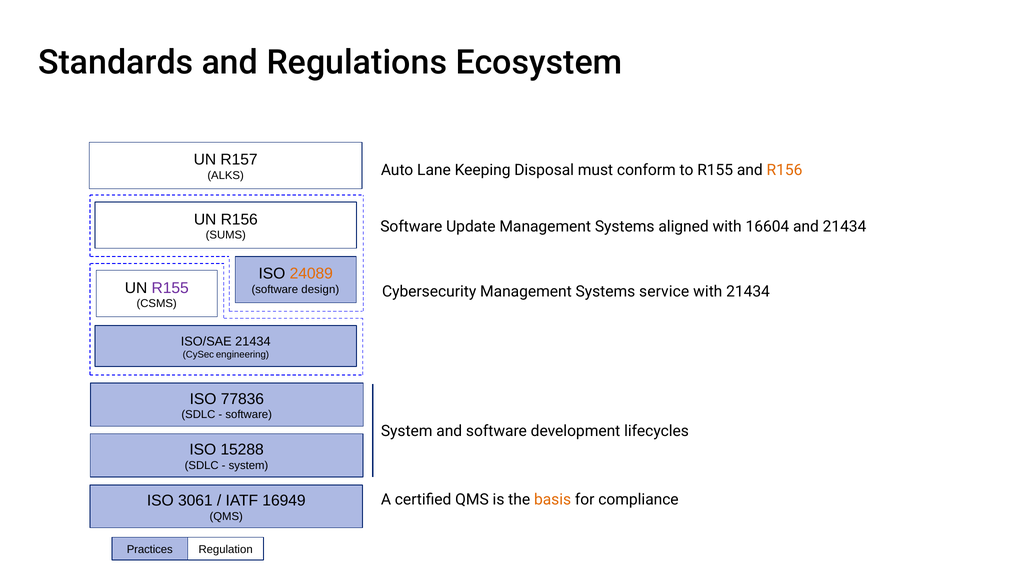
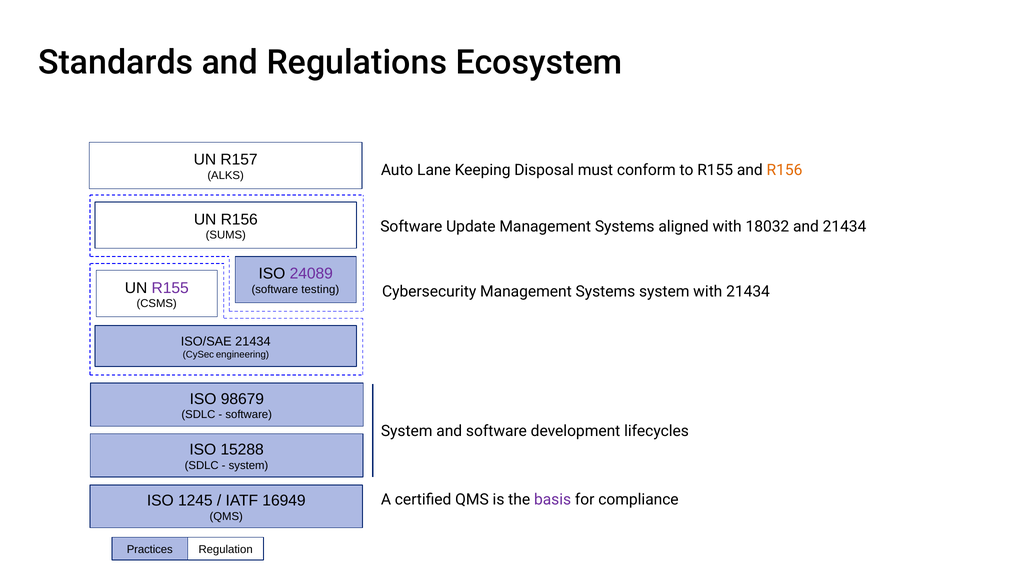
16604: 16604 -> 18032 (767, 227)
24089 colour: orange -> purple (311, 274)
design: design -> testing (320, 290)
Systems service: service -> system (664, 292)
77836: 77836 -> 98679 (242, 399)
basis colour: orange -> purple (553, 500)
3061: 3061 -> 1245 (195, 501)
